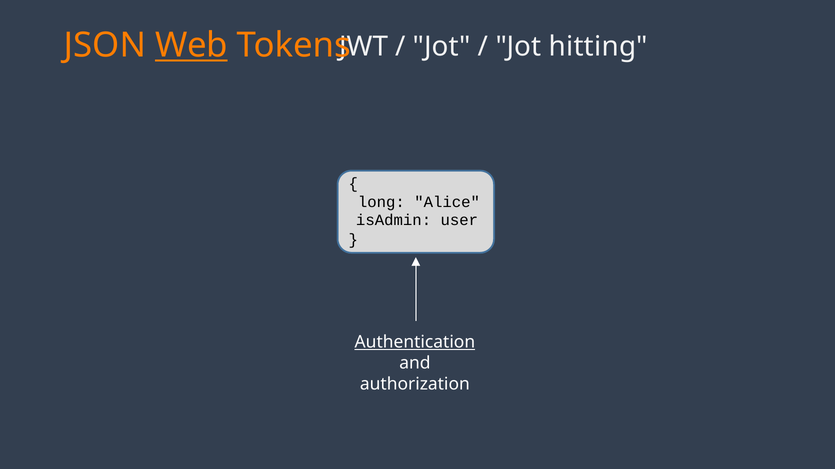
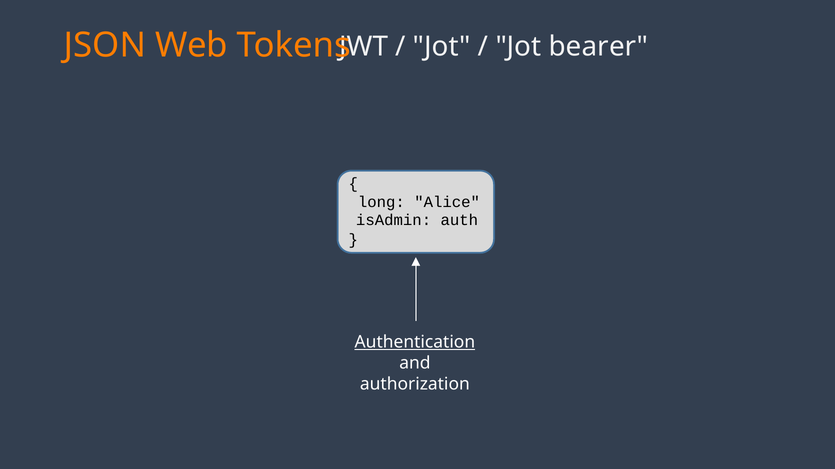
Web underline: present -> none (191, 45)
hitting: hitting -> bearer (598, 47)
user: user -> auth (459, 220)
